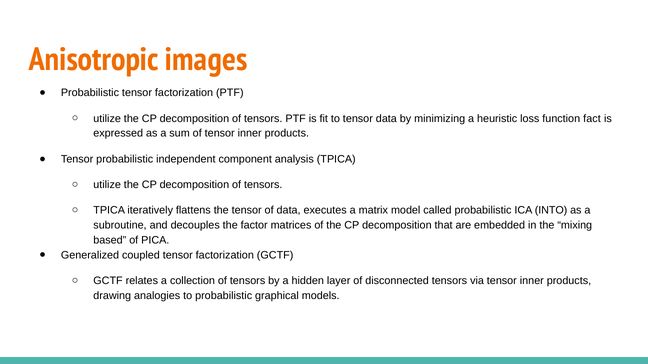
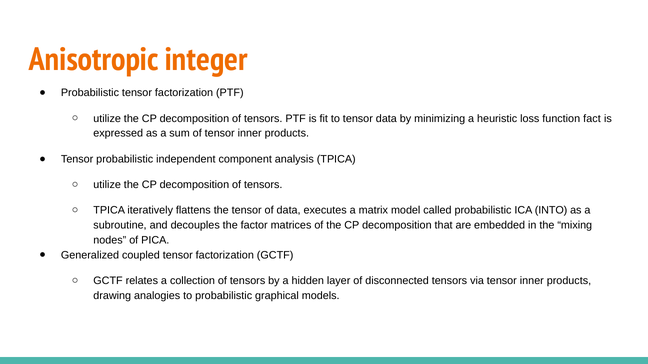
images: images -> integer (206, 60)
based: based -> nodes (110, 240)
